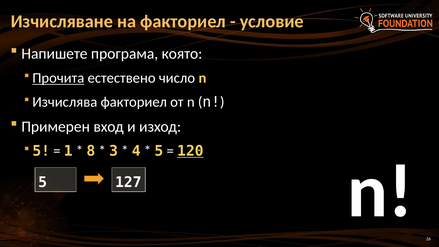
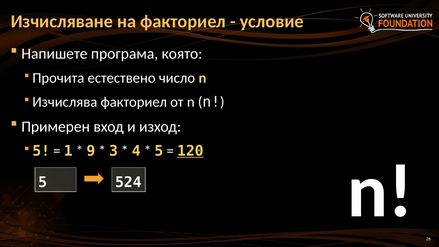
Прочита underline: present -> none (58, 78)
8: 8 -> 9 (91, 151)
127: 127 -> 524 (128, 182)
